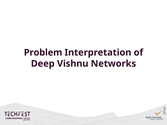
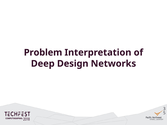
Vishnu: Vishnu -> Design (73, 64)
